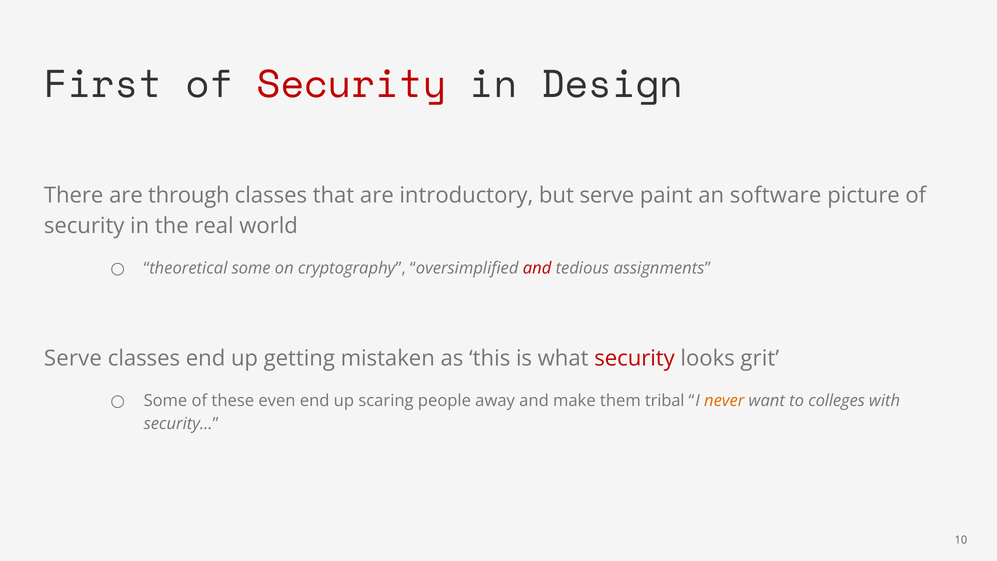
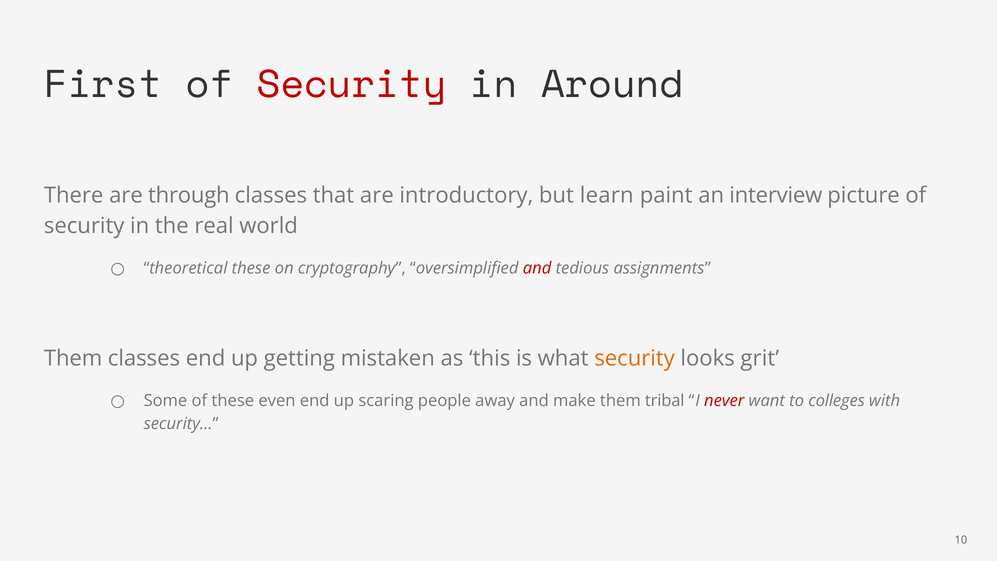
Design: Design -> Around (612, 84)
but serve: serve -> learn (607, 195)
software: software -> interview (776, 195)
theoretical some: some -> these (251, 268)
Serve: Serve -> Them (73, 358)
security colour: red -> orange (635, 358)
never colour: orange -> red (724, 401)
